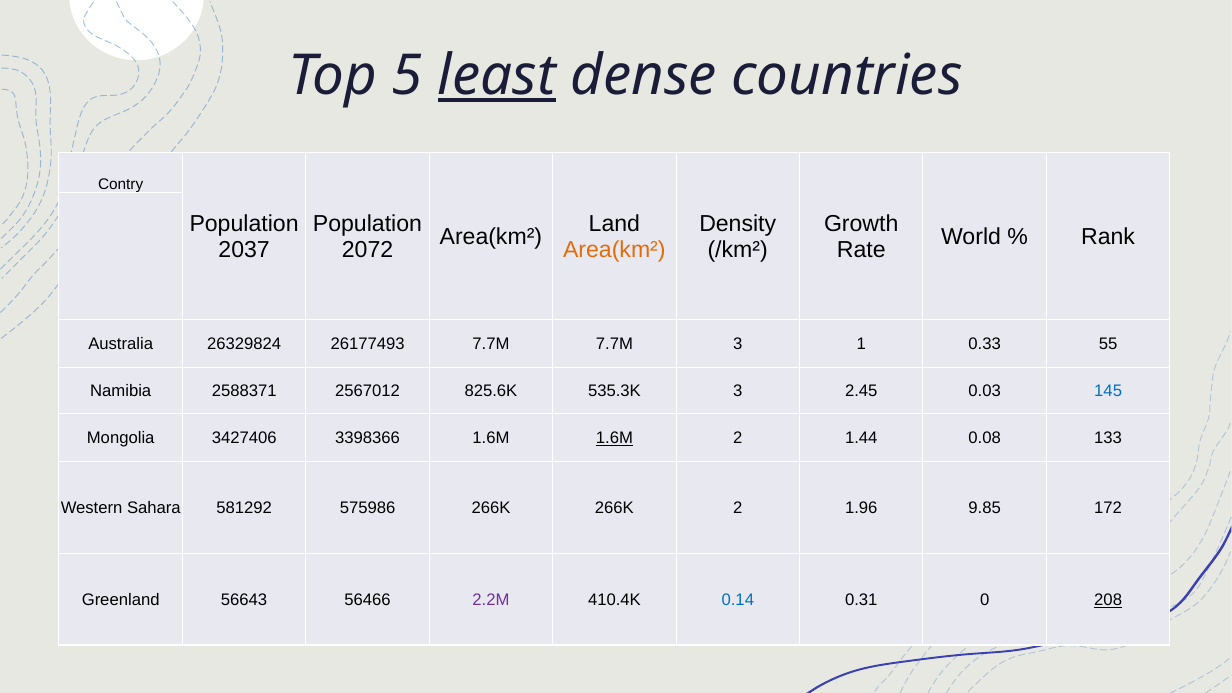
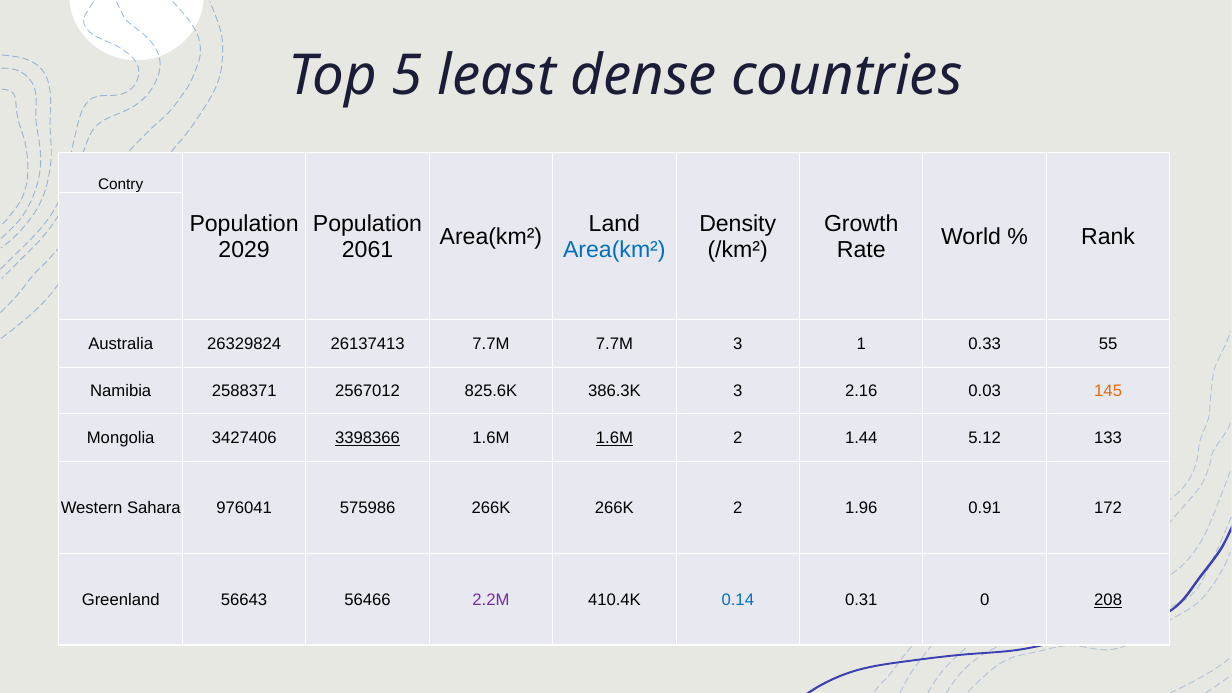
least underline: present -> none (497, 76)
2037: 2037 -> 2029 (244, 249)
2072: 2072 -> 2061 (368, 249)
Area(km² colour: orange -> blue (614, 249)
26177493: 26177493 -> 26137413 (368, 344)
535.3K: 535.3K -> 386.3K (614, 391)
2.45: 2.45 -> 2.16 (861, 391)
145 colour: blue -> orange (1108, 391)
3398366 underline: none -> present (368, 438)
0.08: 0.08 -> 5.12 (985, 438)
581292: 581292 -> 976041 (244, 508)
9.85: 9.85 -> 0.91 (985, 508)
